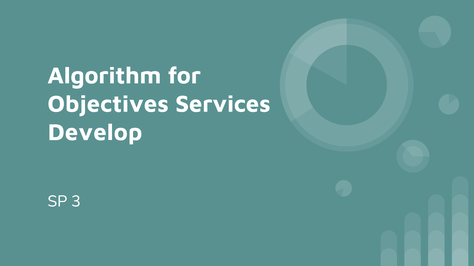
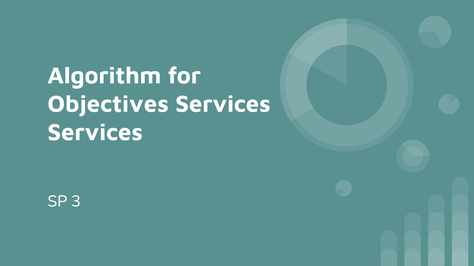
Develop: Develop -> Services (95, 133)
